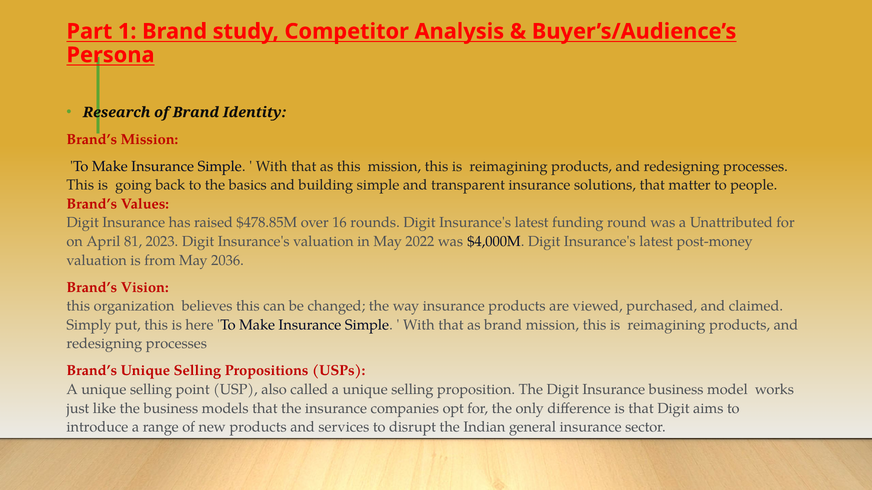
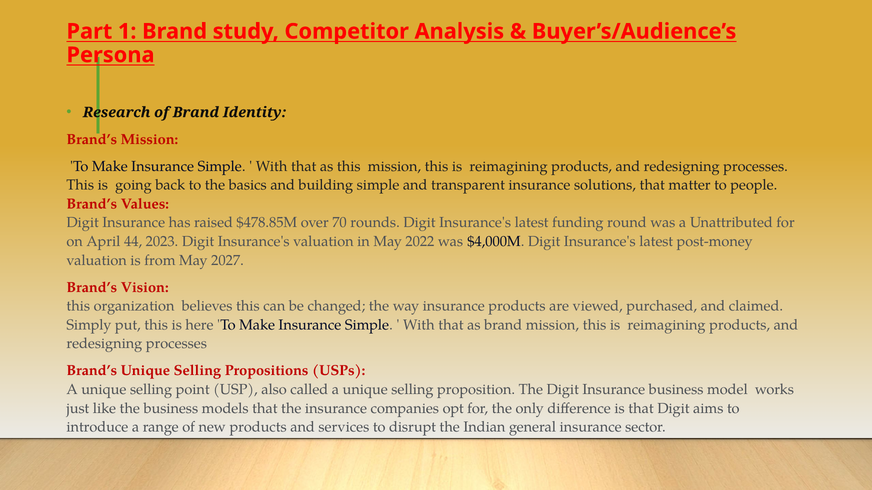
16: 16 -> 70 (339, 223)
81: 81 -> 44 (133, 242)
2036: 2036 -> 2027 (227, 261)
